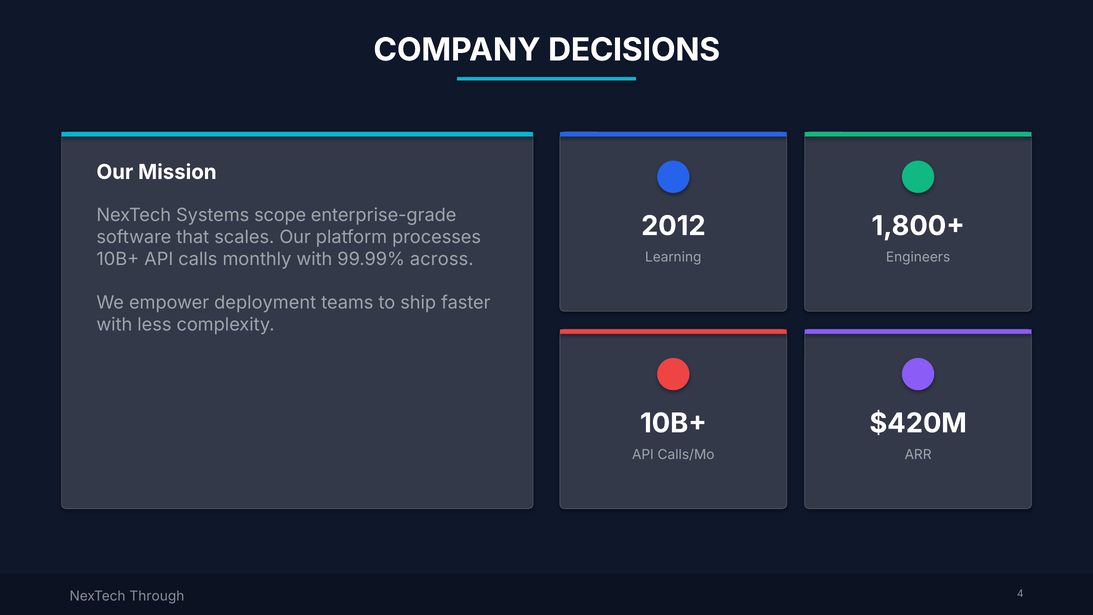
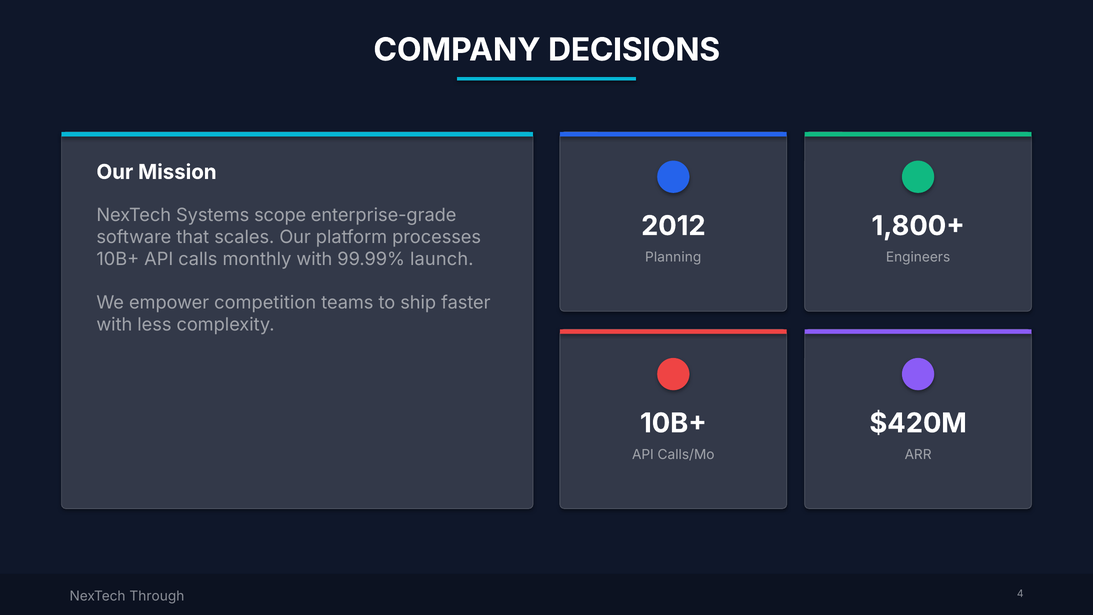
Learning: Learning -> Planning (673, 257)
across: across -> launch (442, 259)
deployment: deployment -> competition (265, 303)
